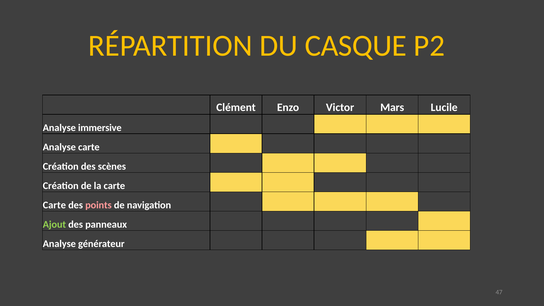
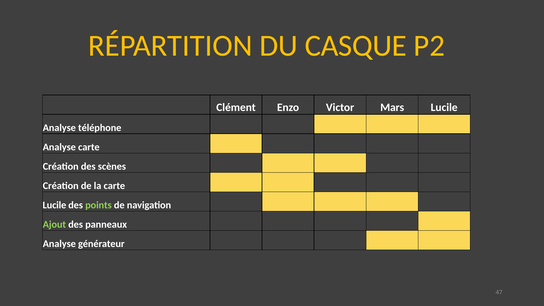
immersive: immersive -> téléphone (100, 128)
Carte: Carte -> Lucile (54, 205)
points colour: pink -> light green (98, 205)
